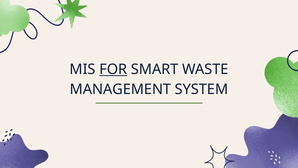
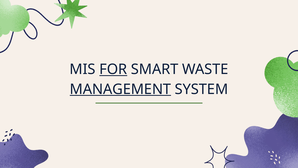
MANAGEMENT underline: none -> present (120, 89)
